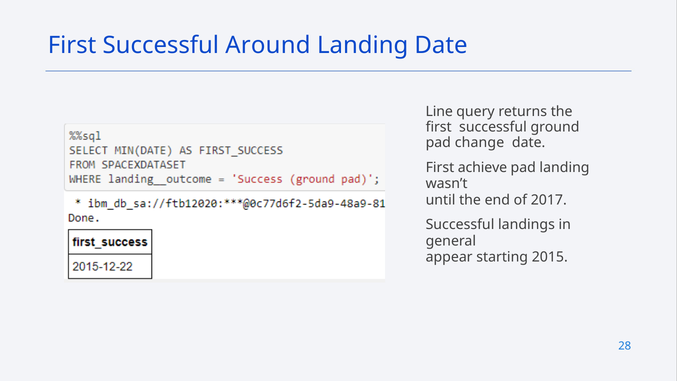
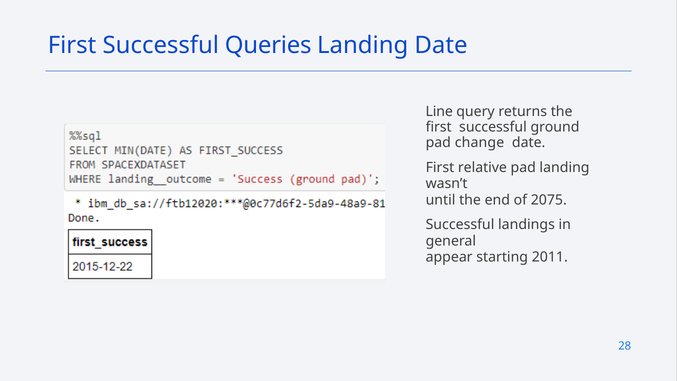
Around: Around -> Queries (268, 45)
achieve: achieve -> relative (482, 167)
2017: 2017 -> 2075 (549, 200)
2015: 2015 -> 2011 (550, 257)
